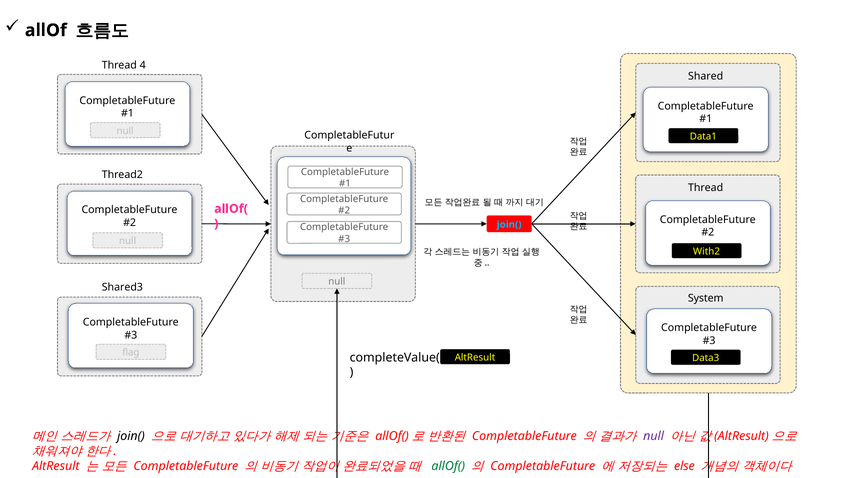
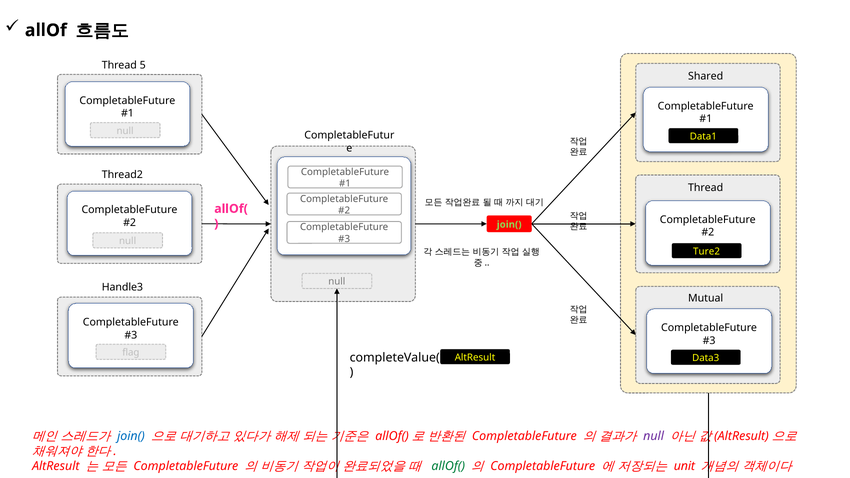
4: 4 -> 5 (143, 65)
join( colour: light blue -> light green (509, 225)
With2: With2 -> Ture2 (707, 251)
Shared3: Shared3 -> Handle3 (122, 287)
System: System -> Mutual (706, 298)
join( colour: black -> blue (131, 436)
else: else -> unit (684, 466)
